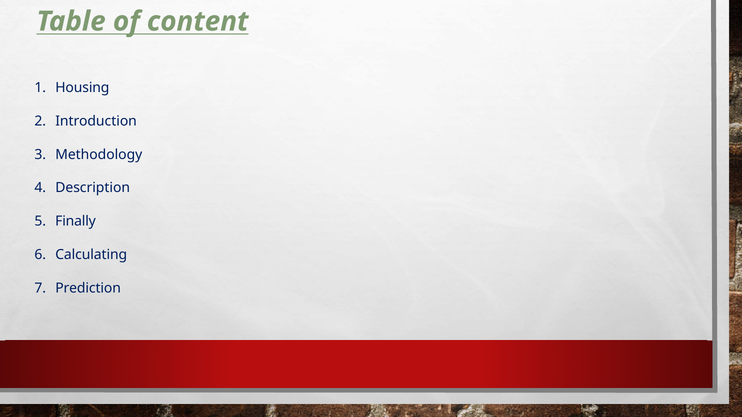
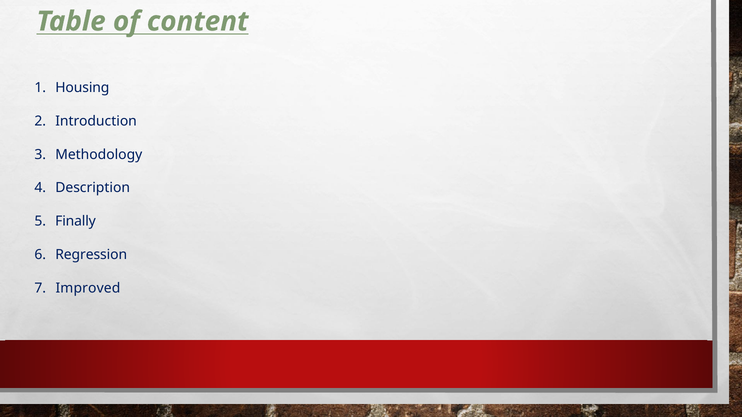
Calculating: Calculating -> Regression (91, 255)
Prediction: Prediction -> Improved (88, 288)
